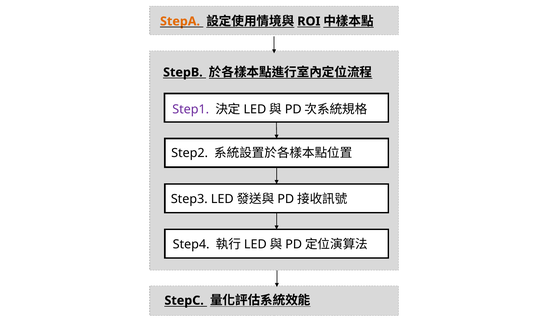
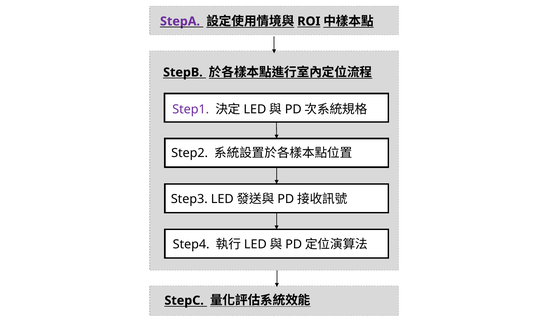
StepA colour: orange -> purple (180, 21)
